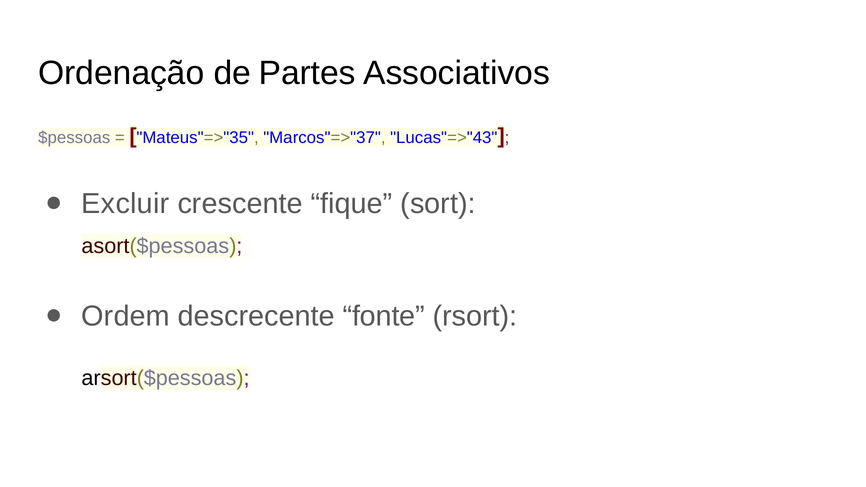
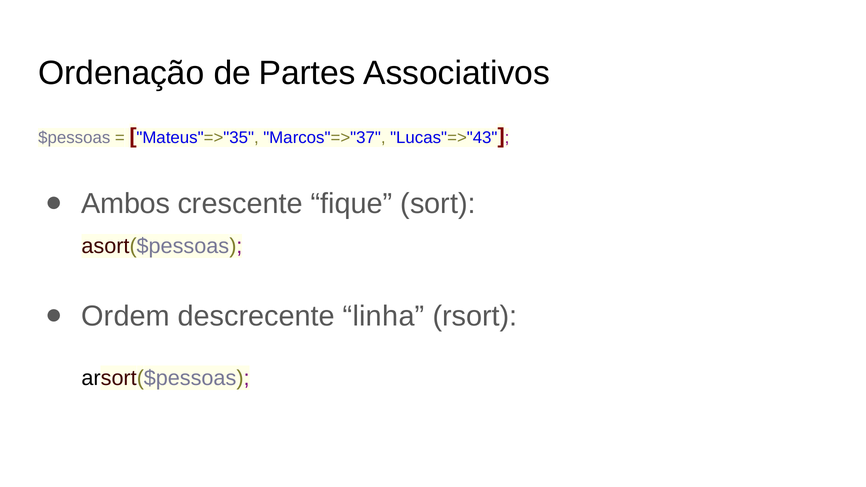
Excluir: Excluir -> Ambos (126, 204)
fonte: fonte -> linha (384, 316)
